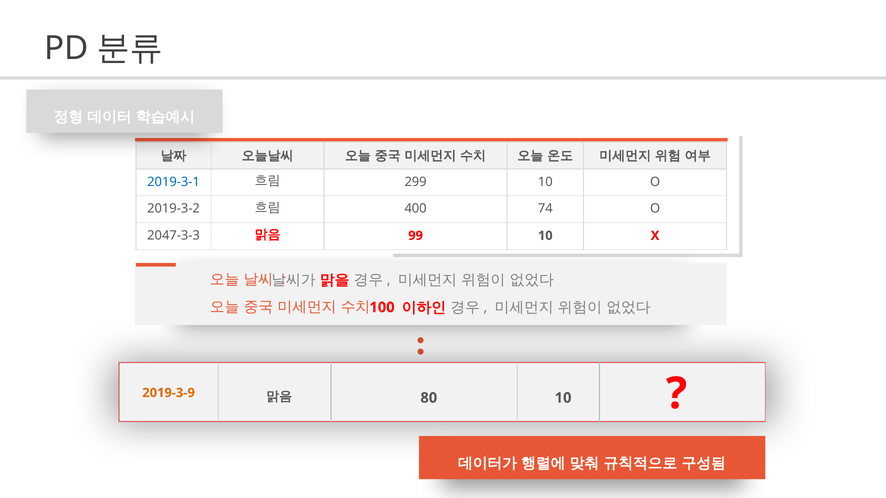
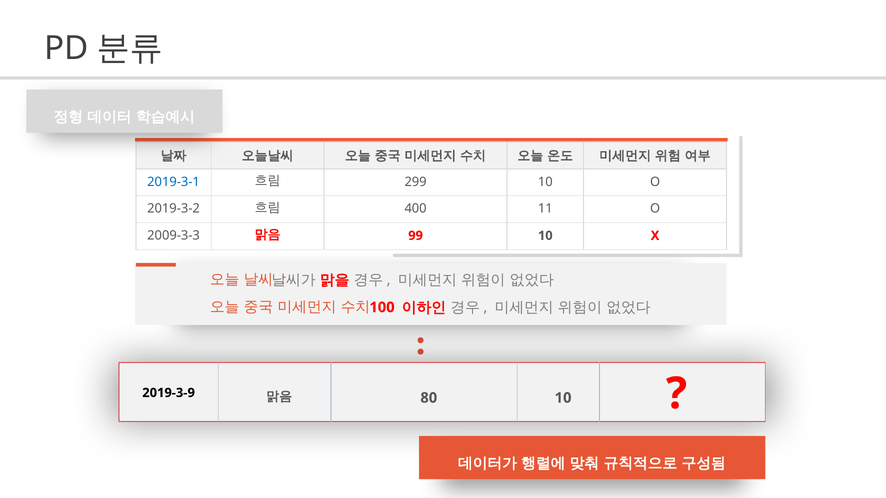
74: 74 -> 11 (545, 209)
2047-3-3: 2047-3-3 -> 2009-3-3 (174, 236)
2019-3-9 colour: orange -> black (169, 393)
